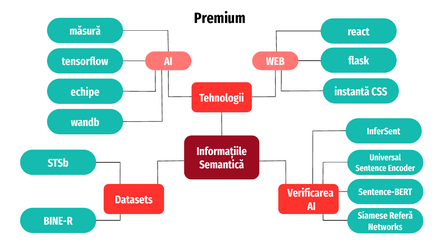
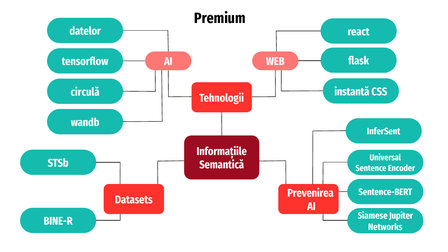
măsură: măsură -> datelor (85, 31)
echipe: echipe -> circulă (85, 92)
Verificarea: Verificarea -> Prevenirea (310, 193)
Referă: Referă -> Jupiter (401, 216)
